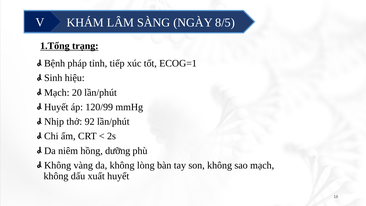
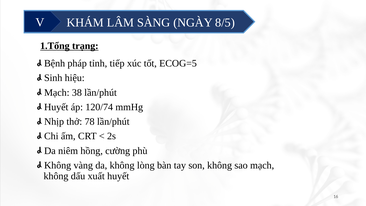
ECOG=1: ECOG=1 -> ECOG=5 (178, 63)
20: 20 -> 38 (77, 92)
120/99: 120/99 -> 120/74 (99, 107)
92: 92 -> 78 (90, 122)
dưỡng: dưỡng -> cường (118, 151)
